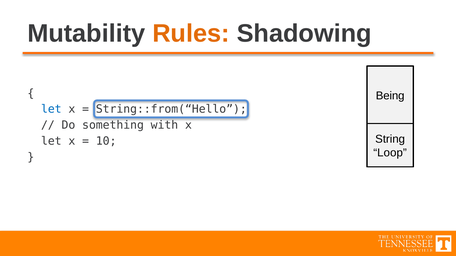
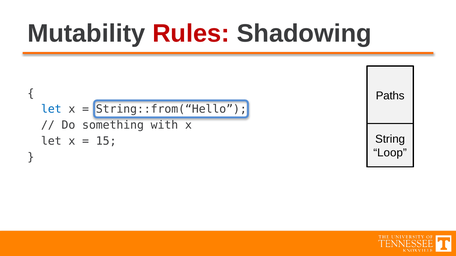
Rules colour: orange -> red (191, 33)
Being: Being -> Paths (390, 96)
10: 10 -> 15 (106, 141)
